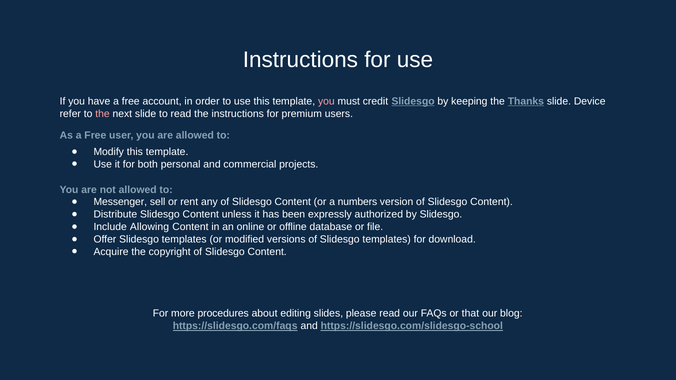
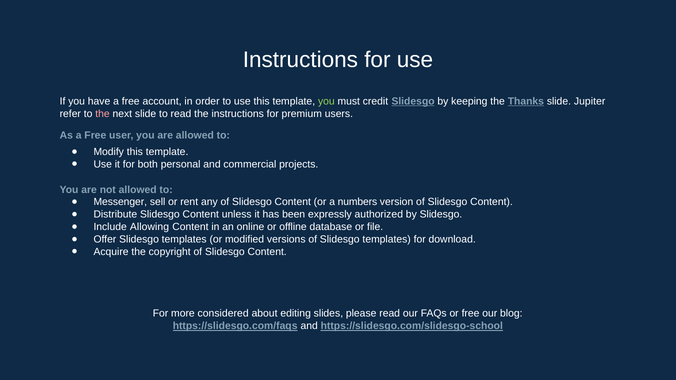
you colour: pink -> light green (326, 101)
Device: Device -> Jupiter (590, 101)
procedures: procedures -> considered (223, 314)
or that: that -> free (471, 314)
